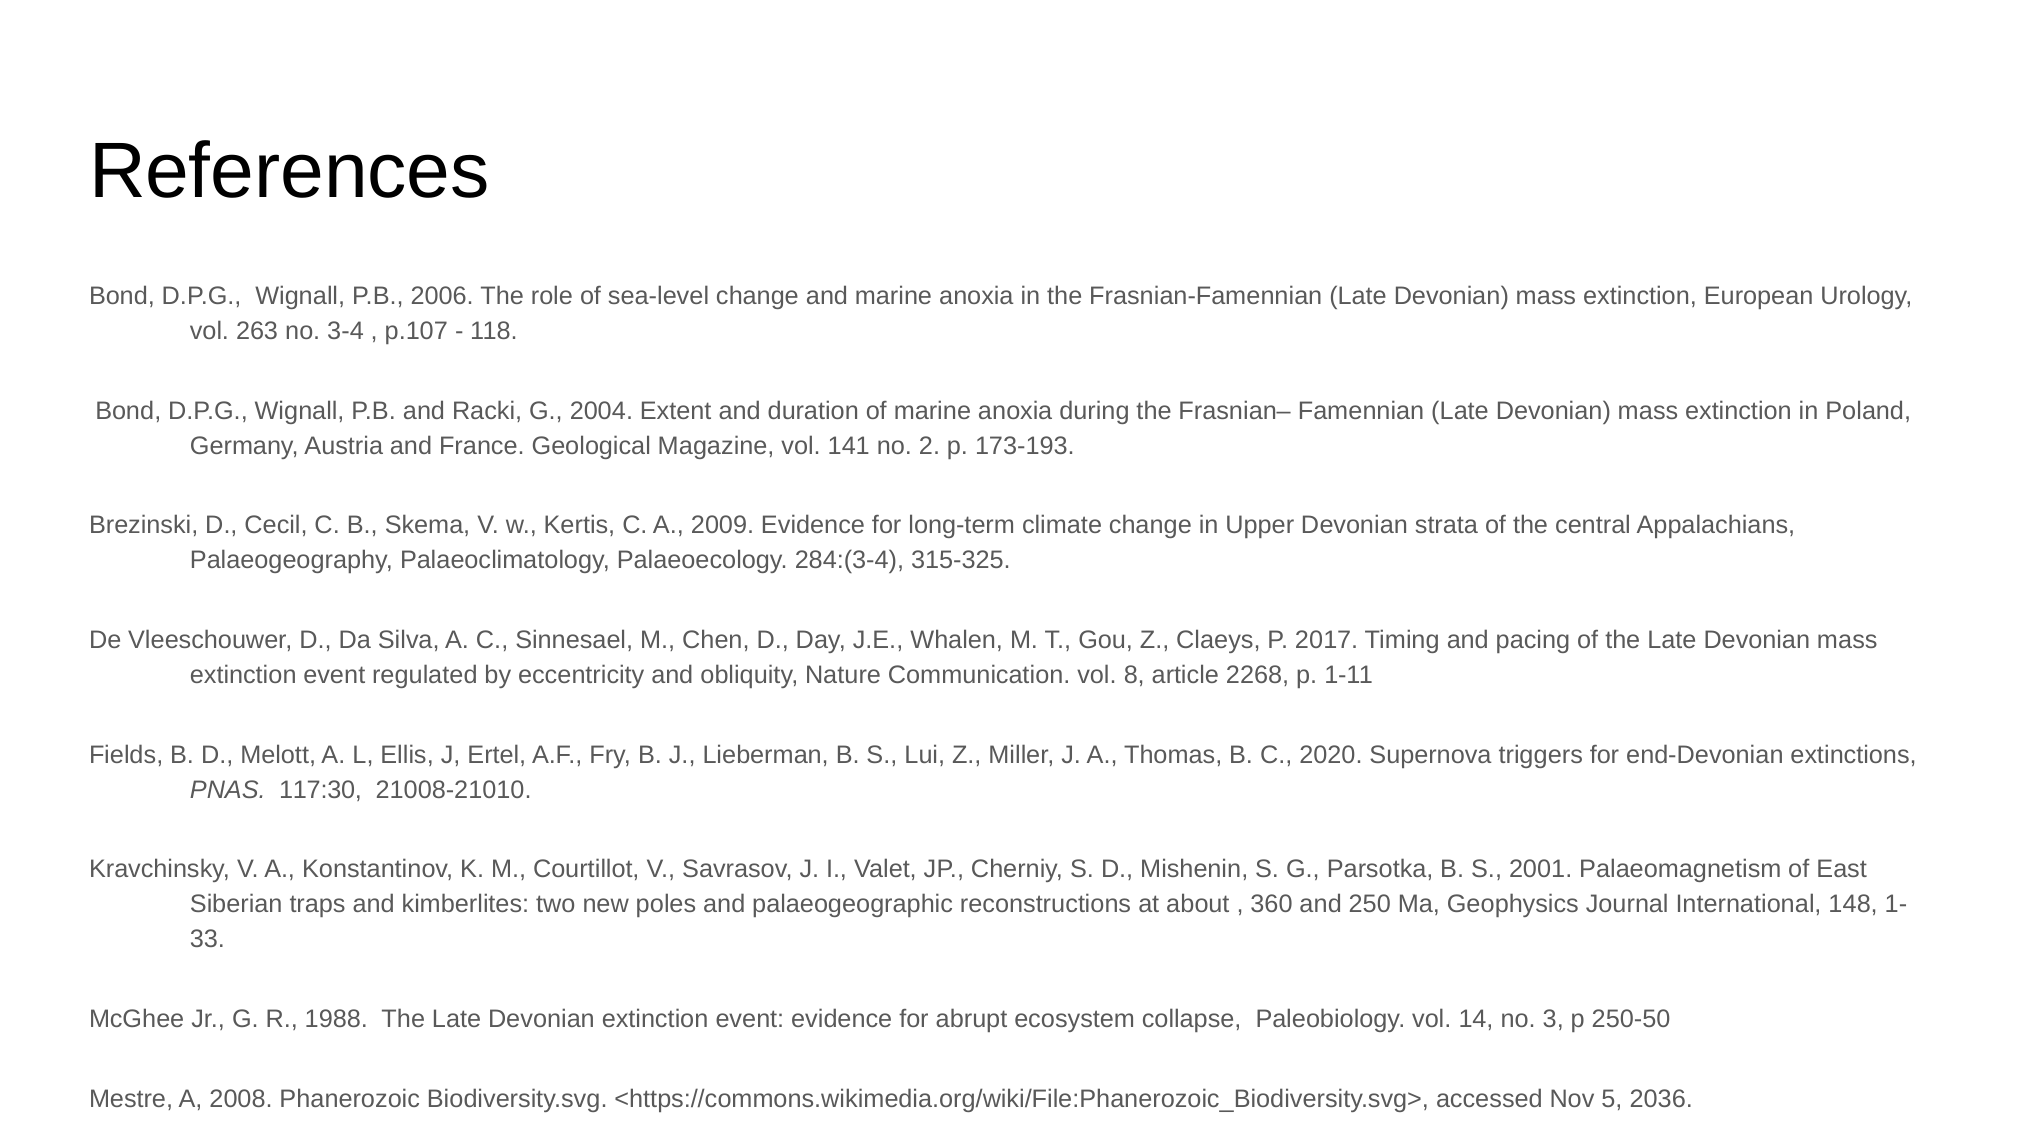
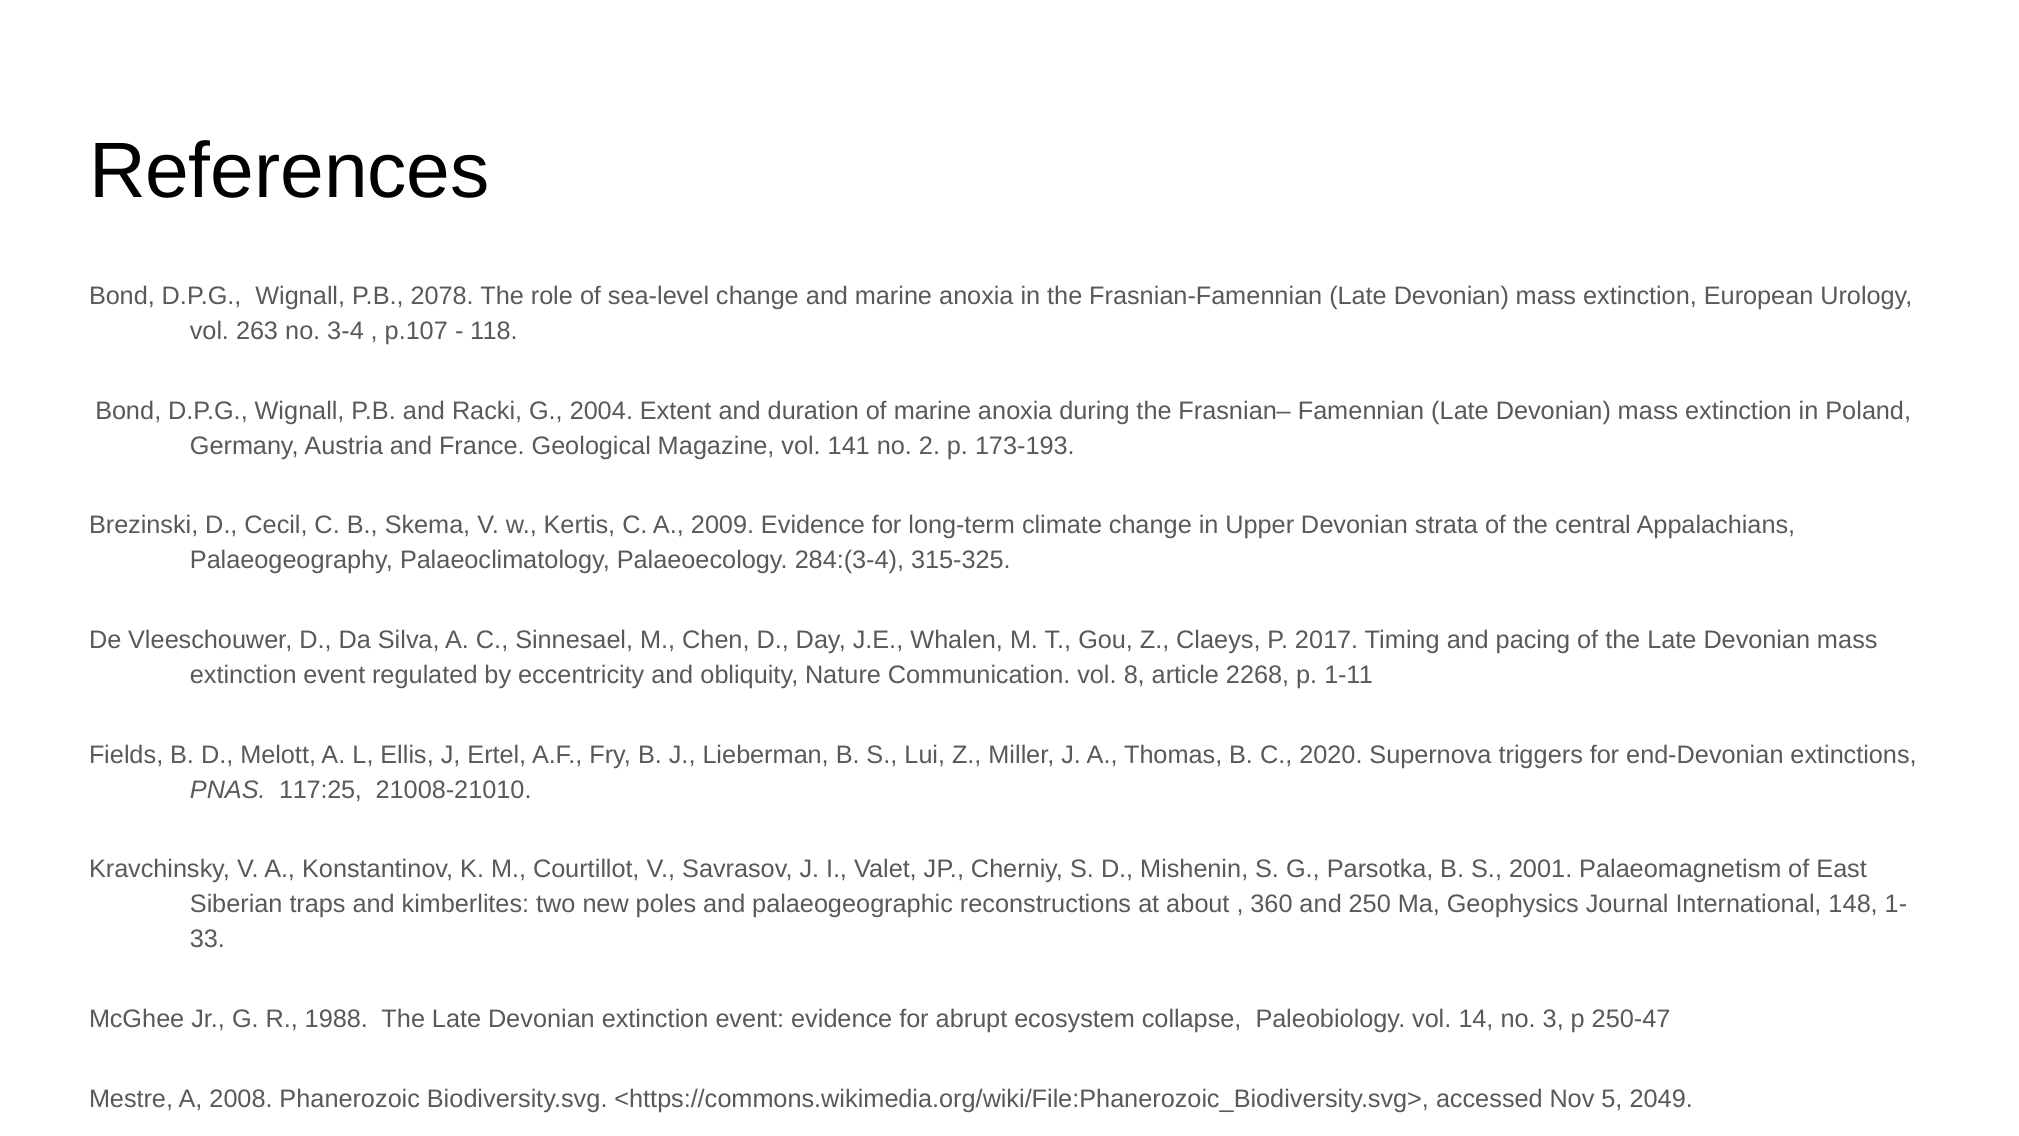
2006: 2006 -> 2078 (442, 296)
117:30: 117:30 -> 117:25 (321, 789)
250-50: 250-50 -> 250-47 (1631, 1019)
2036: 2036 -> 2049 (1661, 1098)
